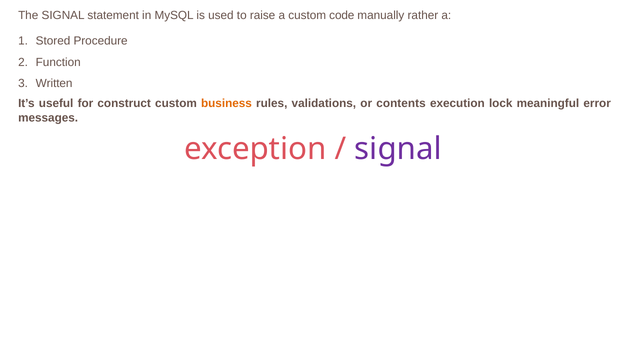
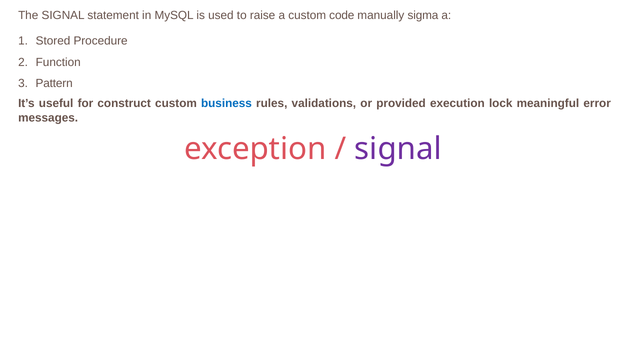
rather: rather -> sigma (423, 15)
Written: Written -> Pattern (54, 83)
business colour: orange -> blue (226, 104)
contents: contents -> provided (401, 104)
